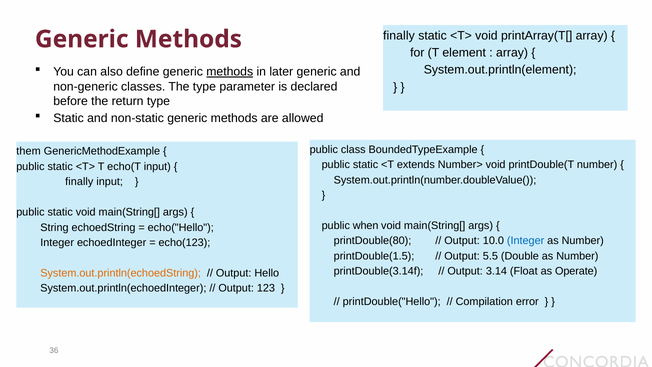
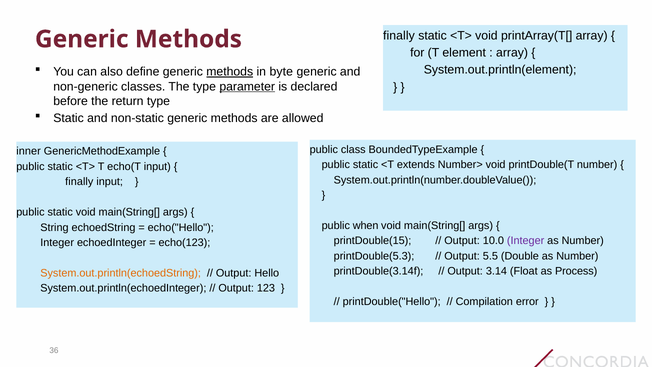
later: later -> byte (281, 72)
parameter underline: none -> present (247, 86)
them: them -> inner (29, 151)
printDouble(80: printDouble(80 -> printDouble(15 (373, 241)
Integer colour: blue -> purple (526, 241)
printDouble(1.5: printDouble(1.5 -> printDouble(5.3 (374, 256)
Operate: Operate -> Process (576, 271)
